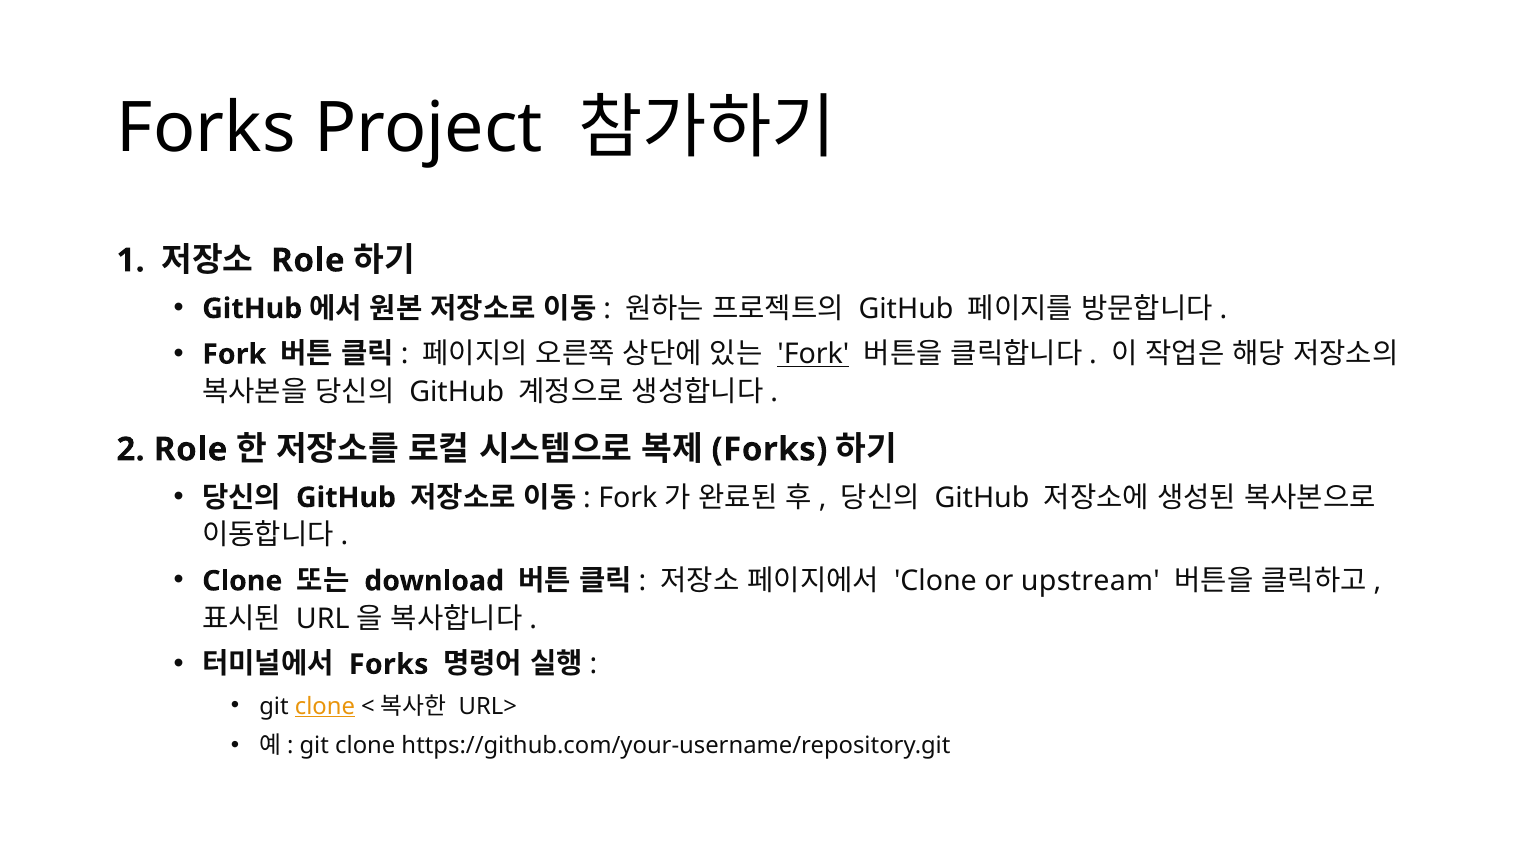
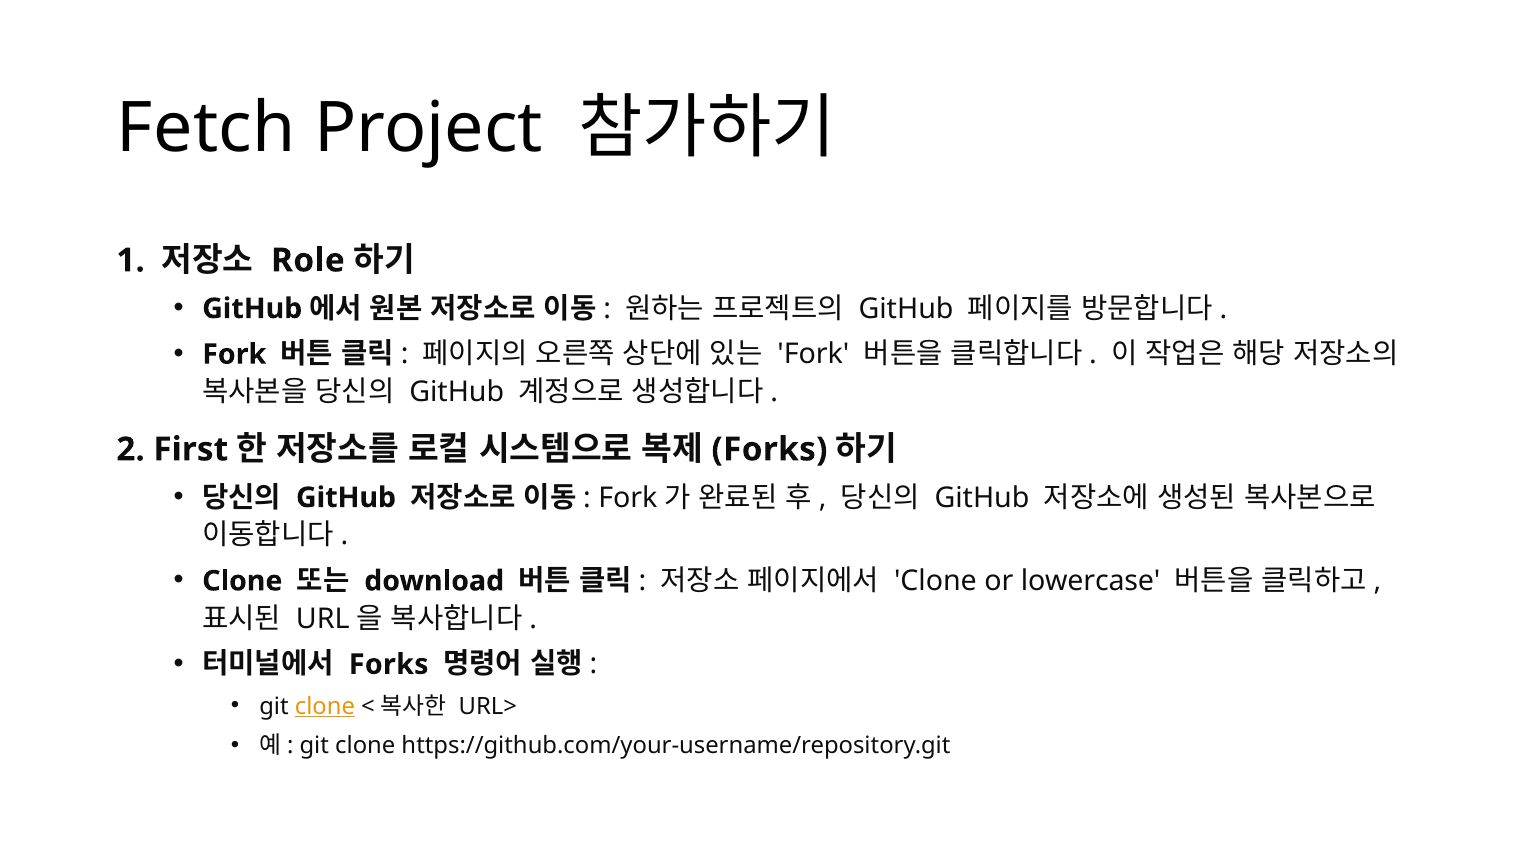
Forks: Forks -> Fetch (206, 128)
Fork underline: present -> none (813, 354)
2 Role: Role -> First (191, 450)
upstream: upstream -> lowercase (1091, 581)
